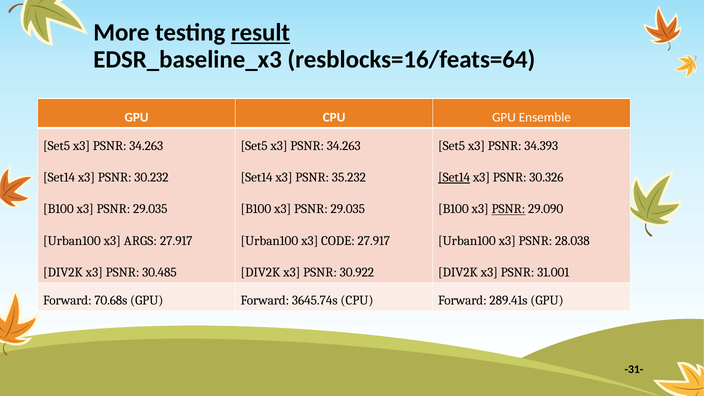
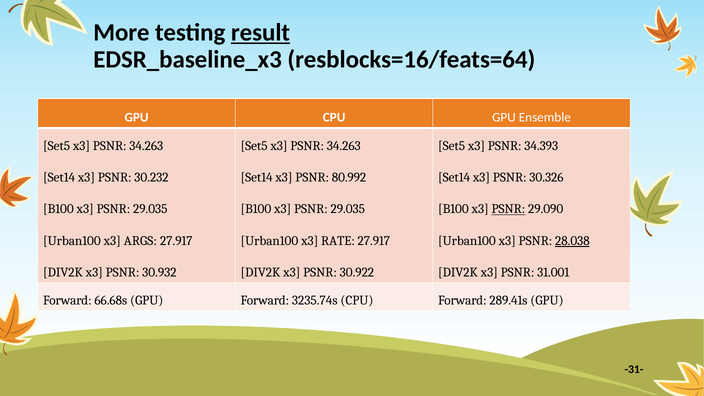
35.232: 35.232 -> 80.992 (349, 177)
Set14 underline: present -> none (454, 177)
CODE: CODE -> RATE (338, 241)
28.038 underline: none -> present (572, 241)
30.485: 30.485 -> 30.932 (159, 272)
70.68s: 70.68s -> 66.68s (111, 300)
3645.74s: 3645.74s -> 3235.74s (315, 300)
